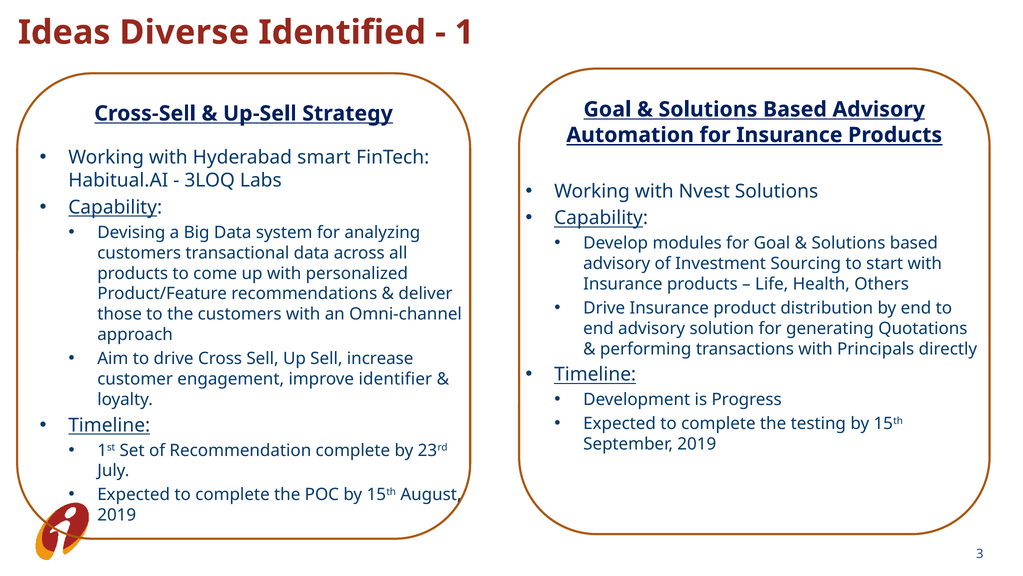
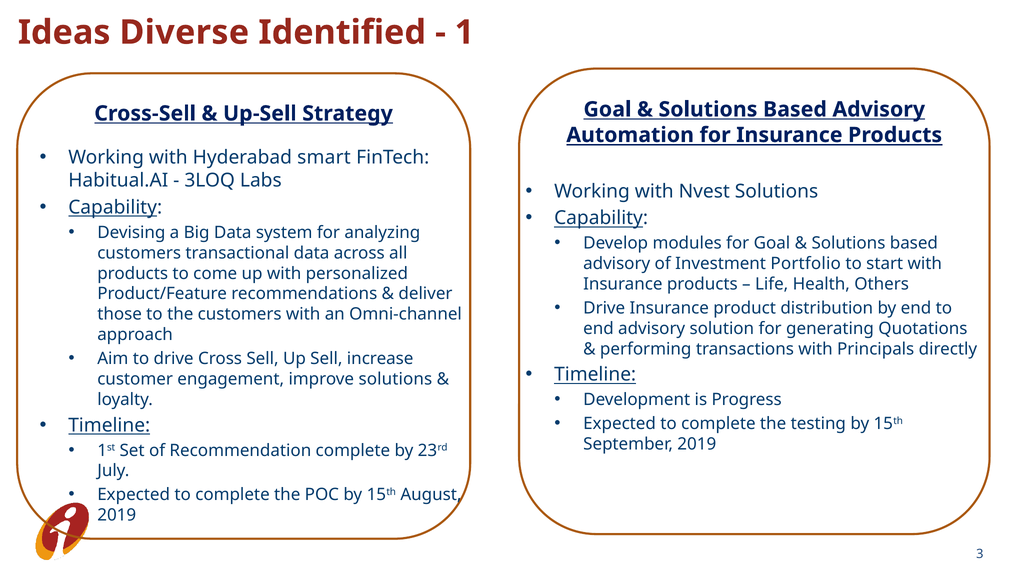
Sourcing: Sourcing -> Portfolio (806, 263)
improve identifier: identifier -> solutions (395, 379)
